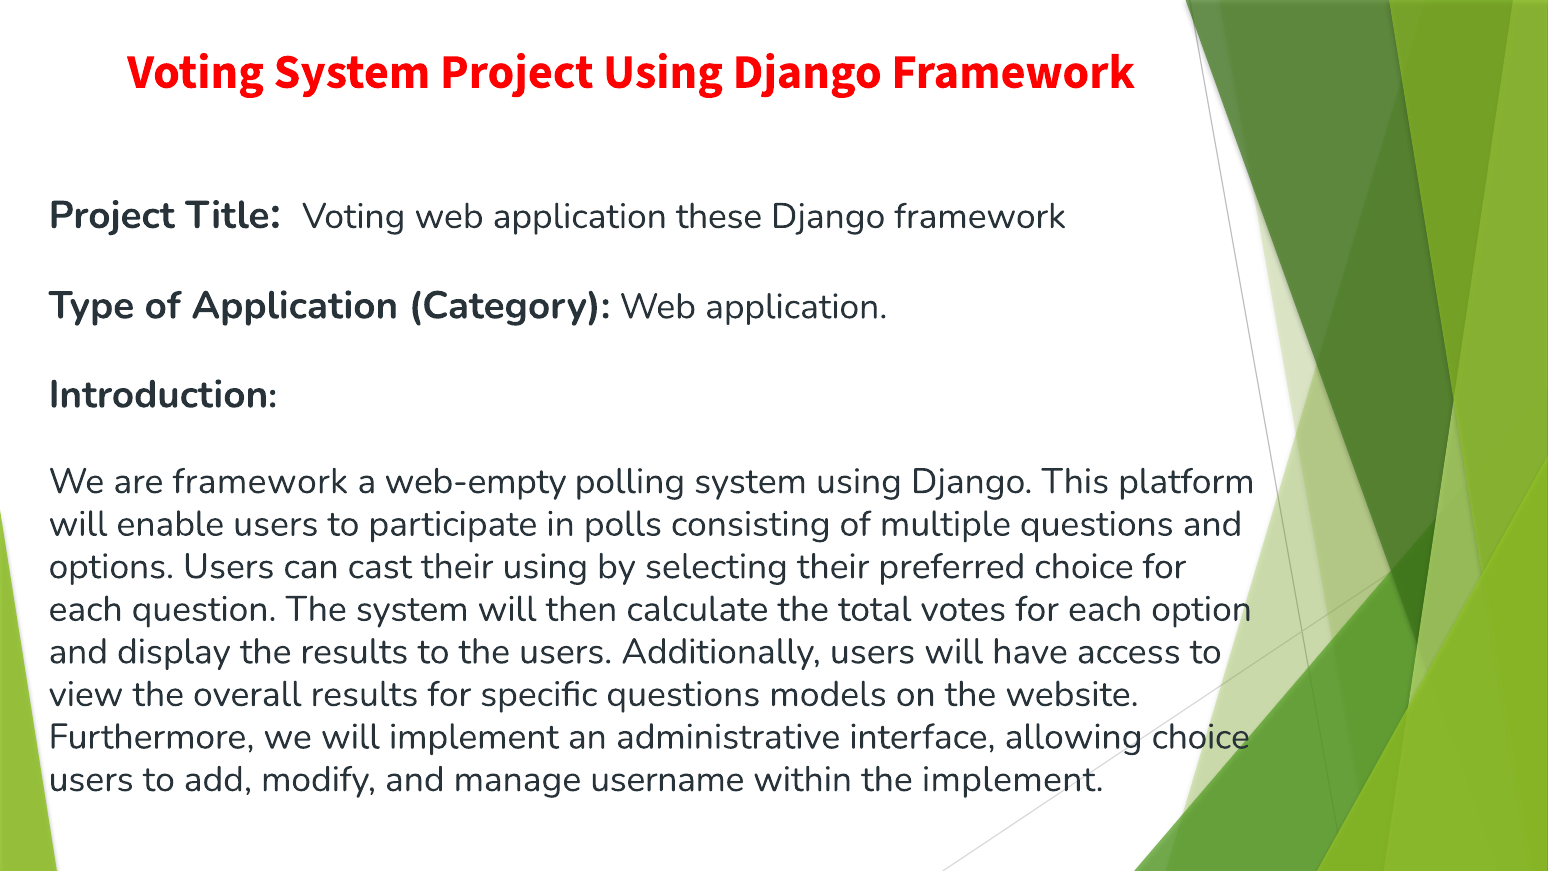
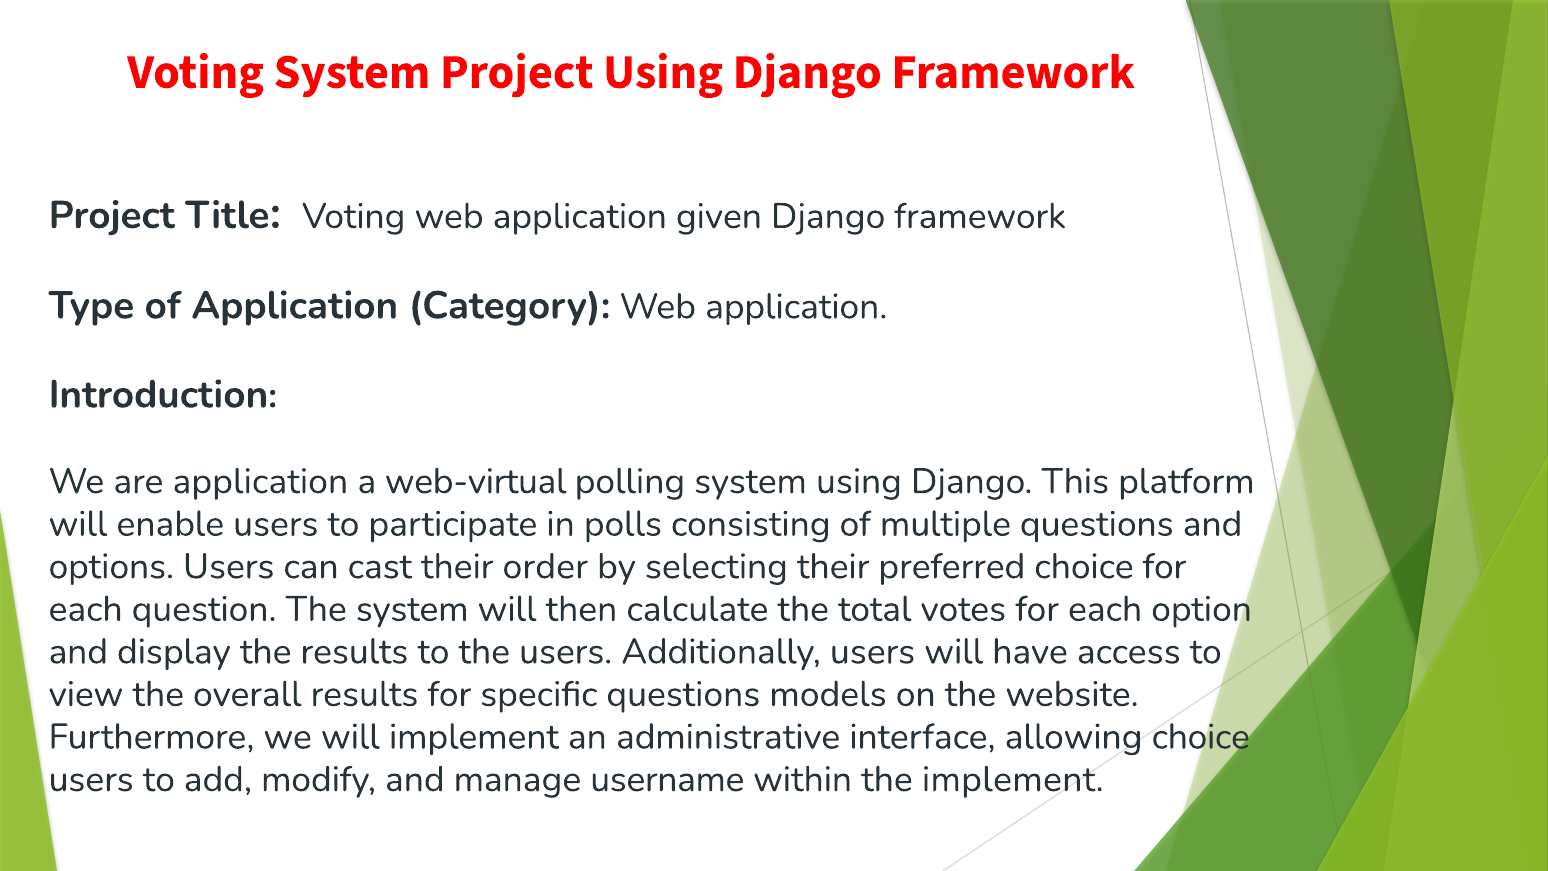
these: these -> given (719, 216)
are framework: framework -> application (260, 481)
web-empty: web-empty -> web-virtual (476, 481)
their using: using -> order (545, 566)
